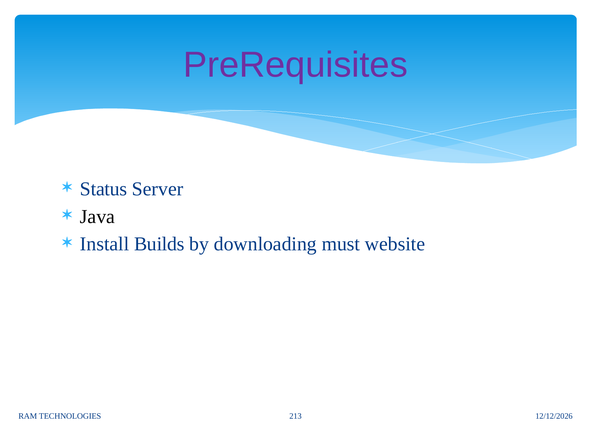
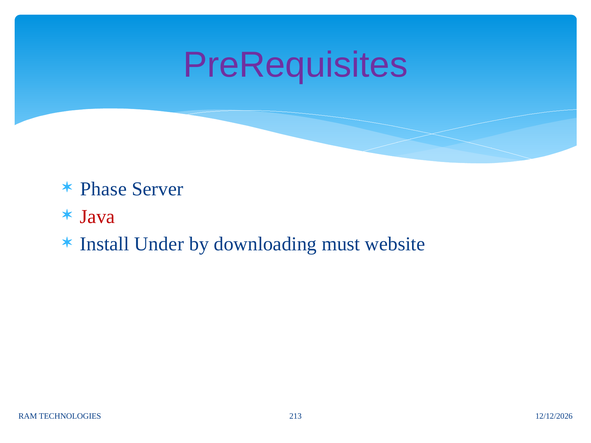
Status: Status -> Phase (103, 189)
Java colour: black -> red (97, 217)
Builds: Builds -> Under (159, 244)
